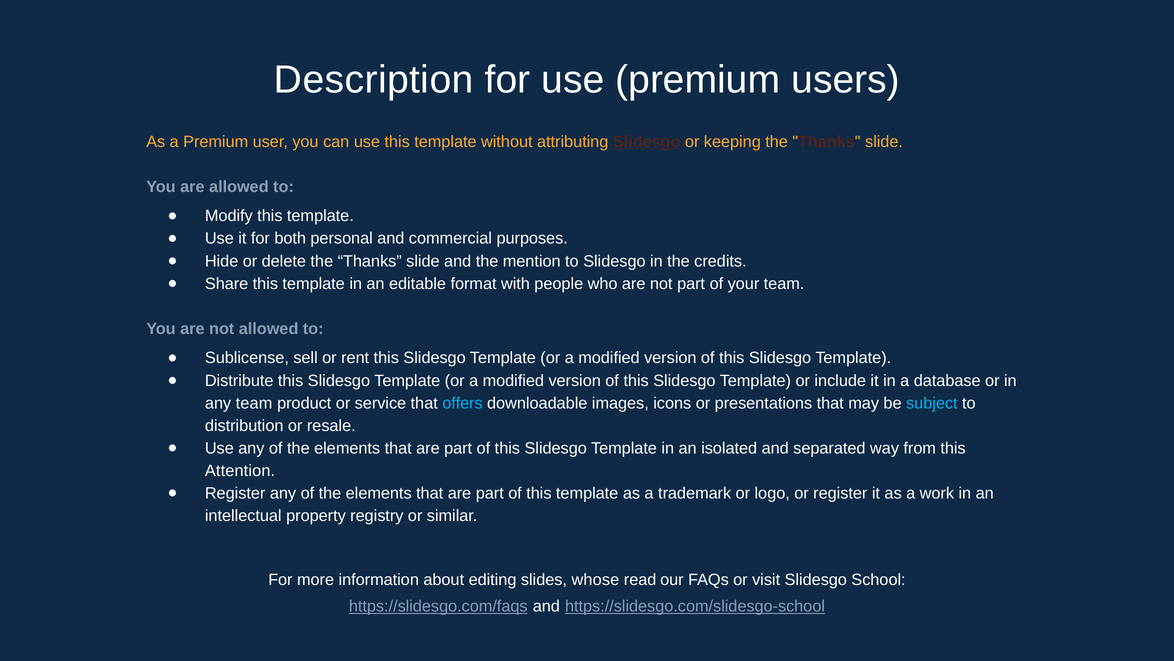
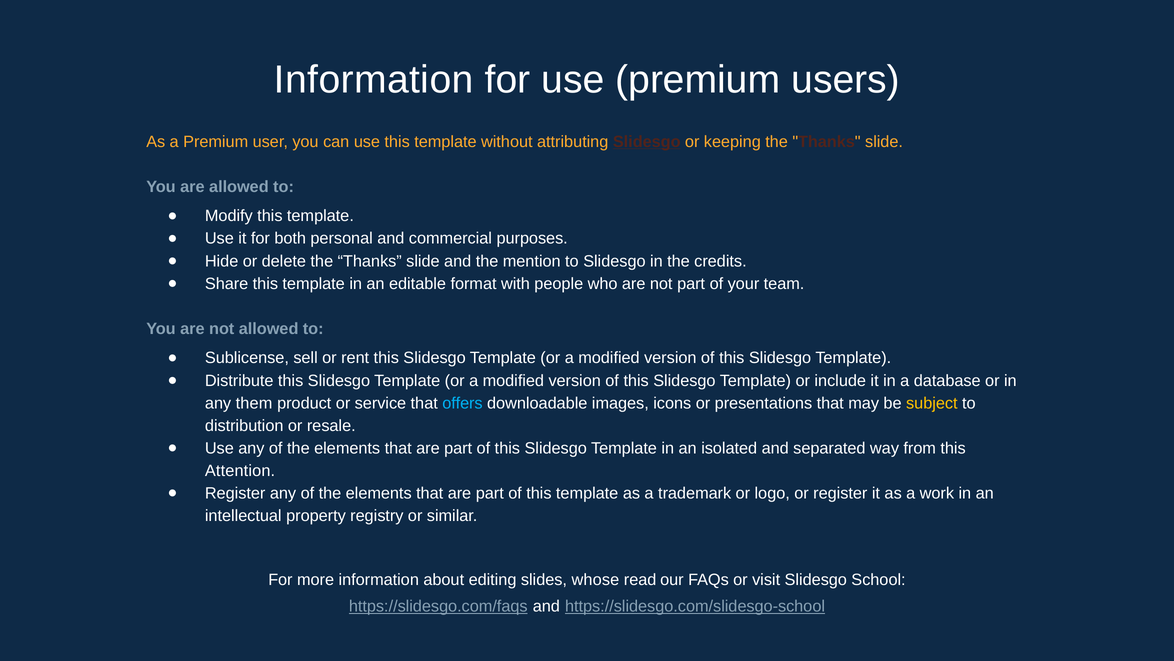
Description: Description -> Information (374, 80)
any team: team -> them (254, 403)
subject colour: light blue -> yellow (932, 403)
